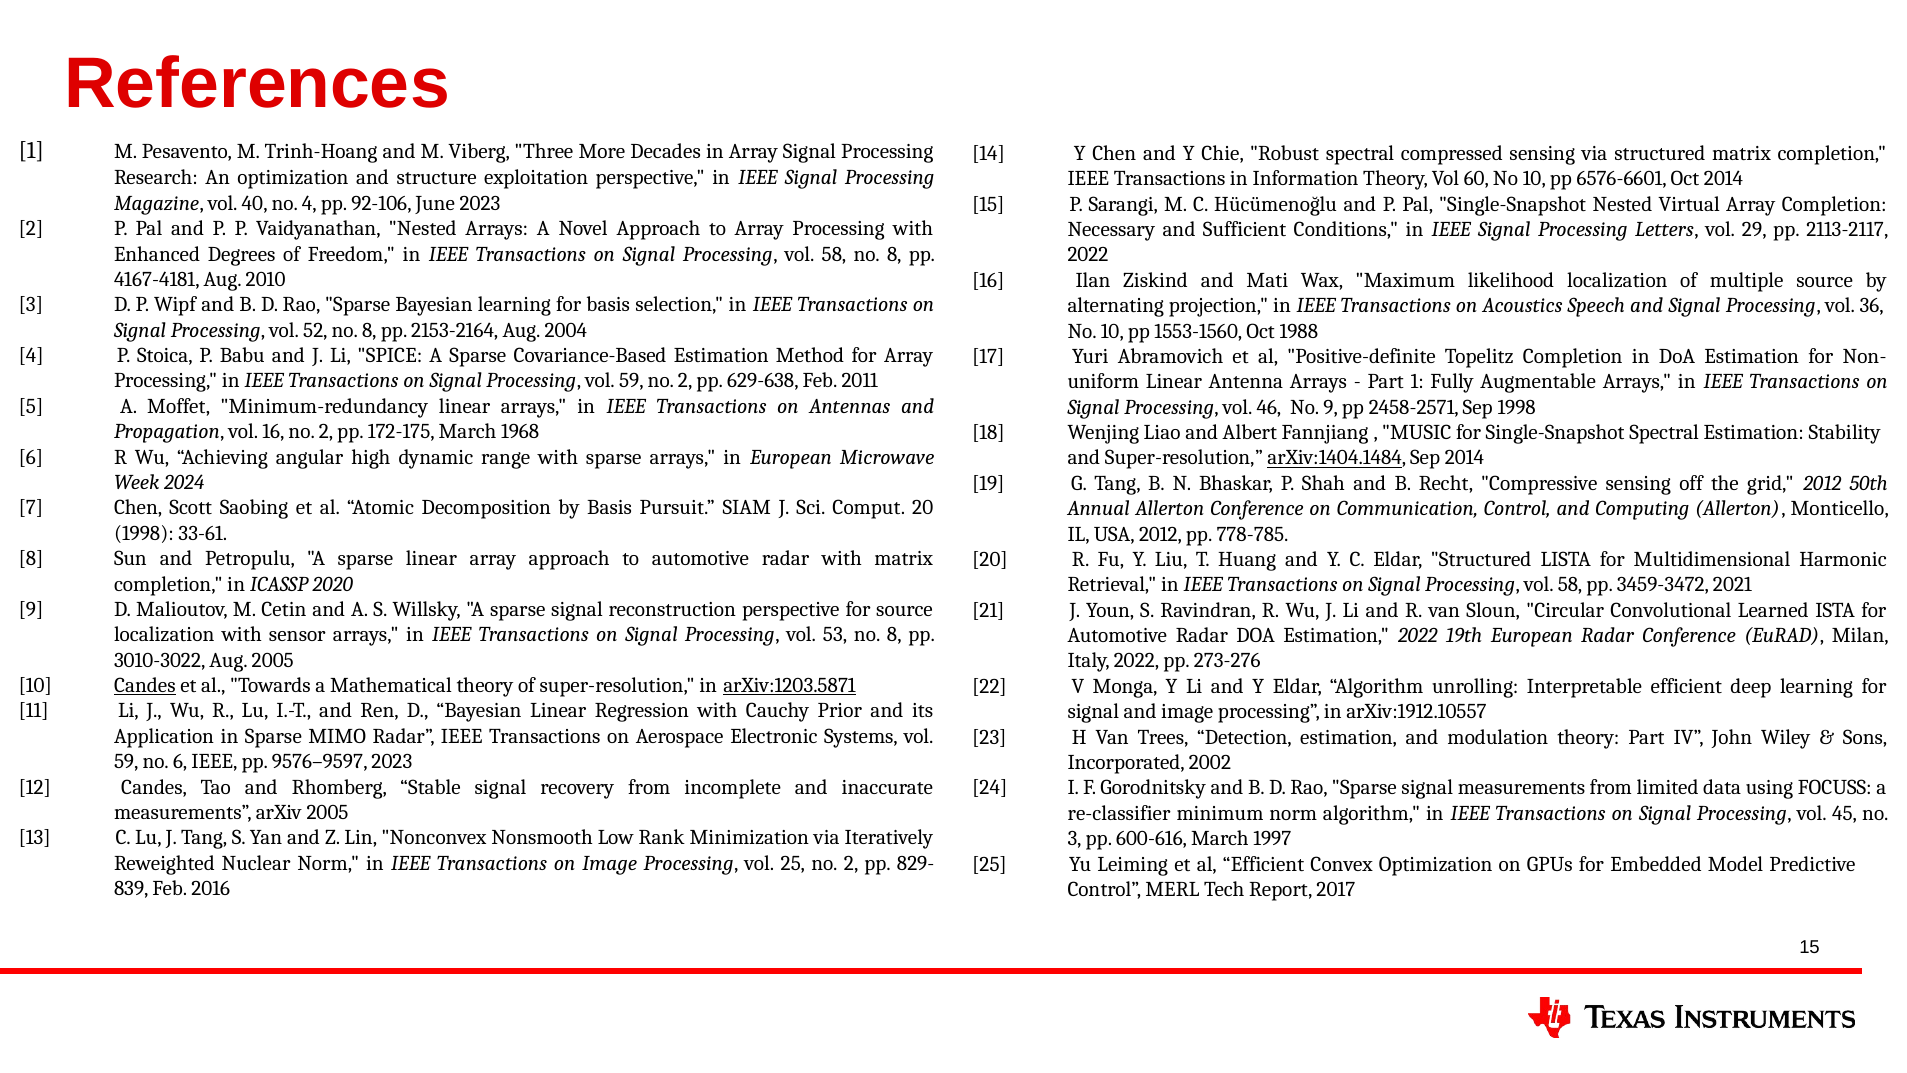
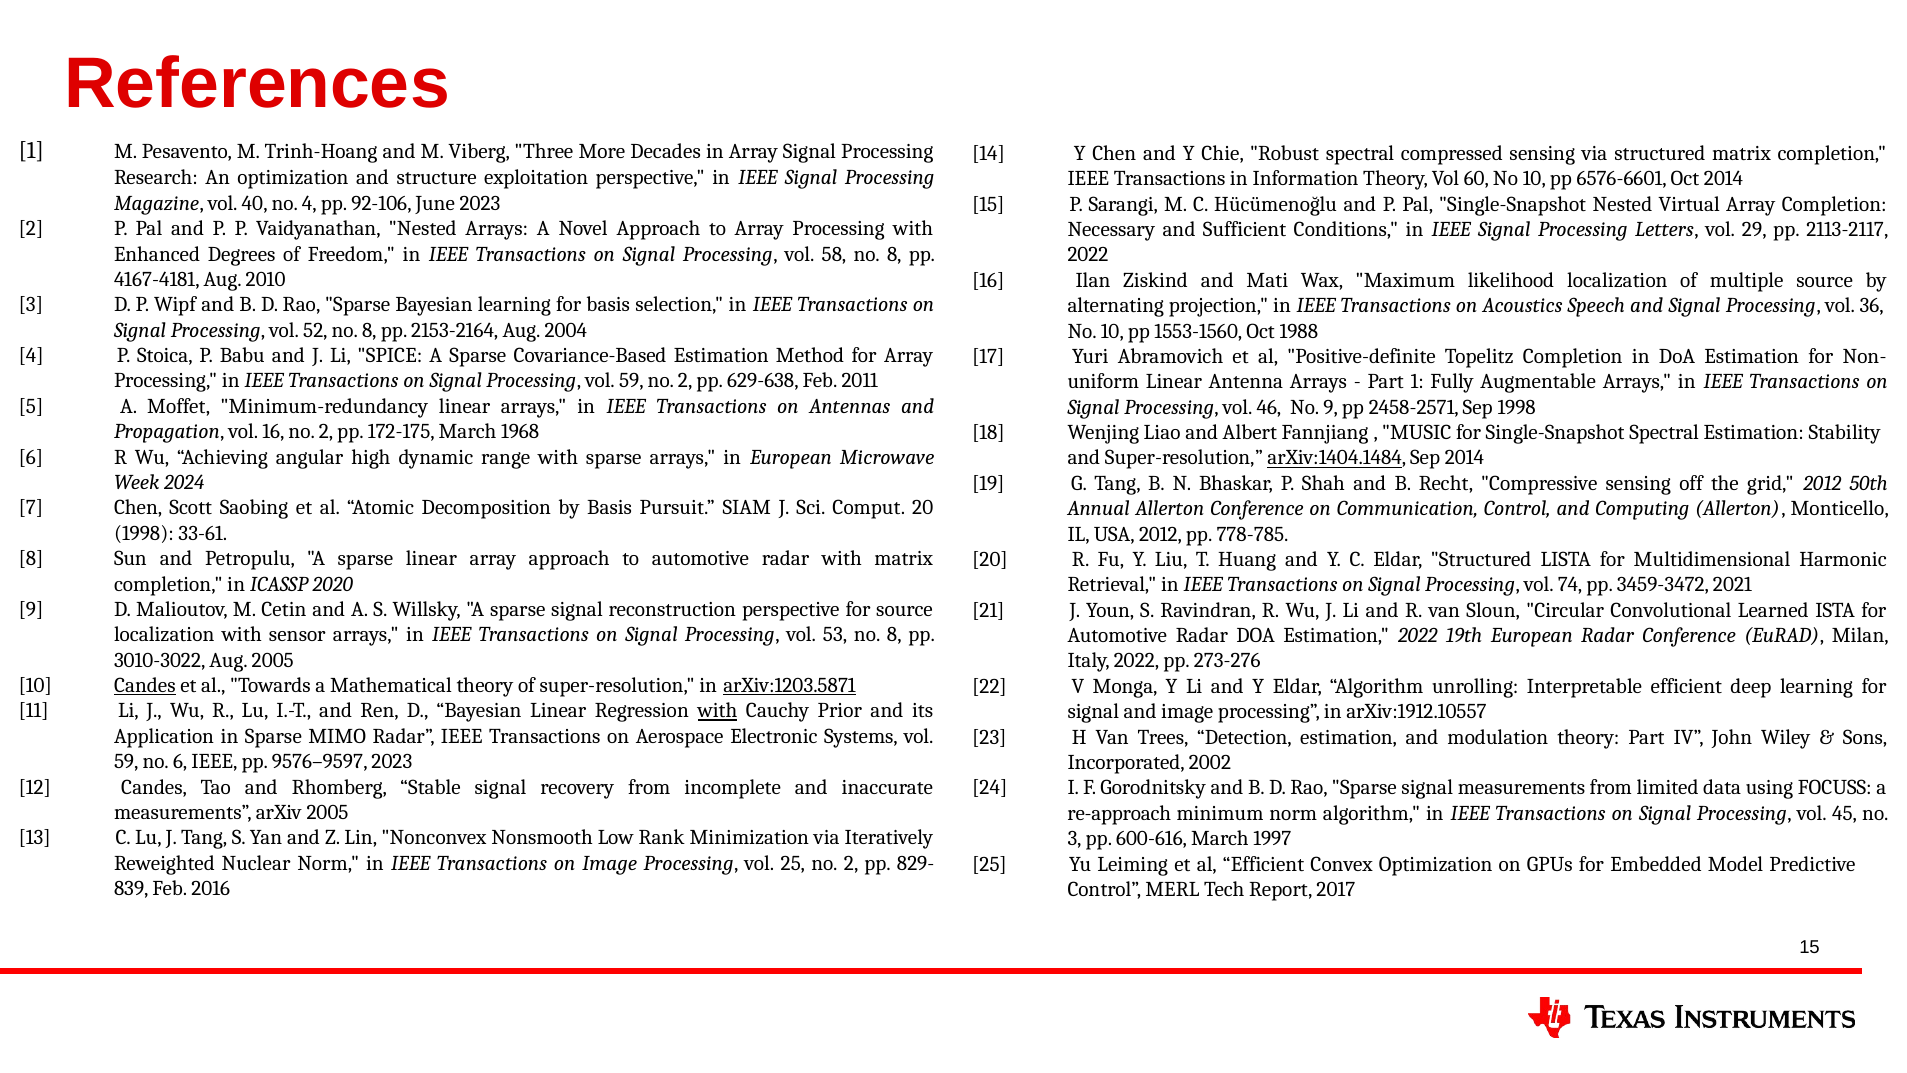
58: 58 -> 74 (1570, 585)
with underline: none -> present (717, 711)
re-classifier: re-classifier -> re-approach (1119, 813)
